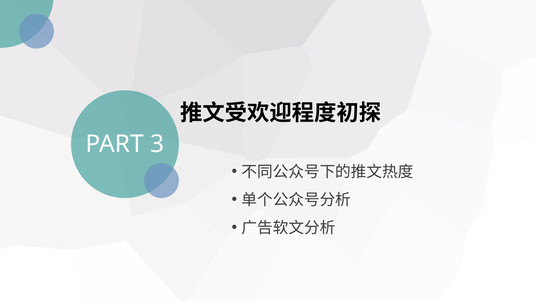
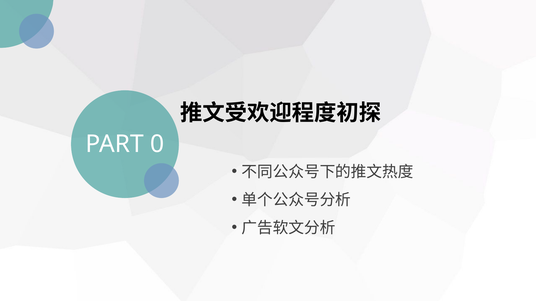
3: 3 -> 0 (157, 144)
